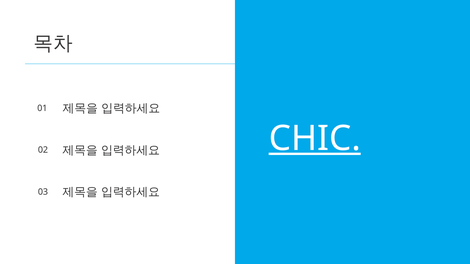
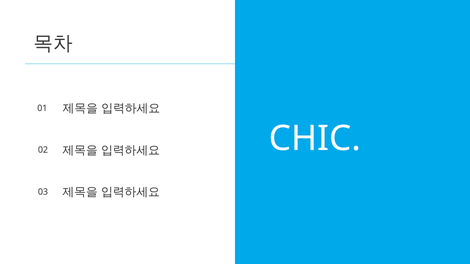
CHIC underline: present -> none (315, 139)
